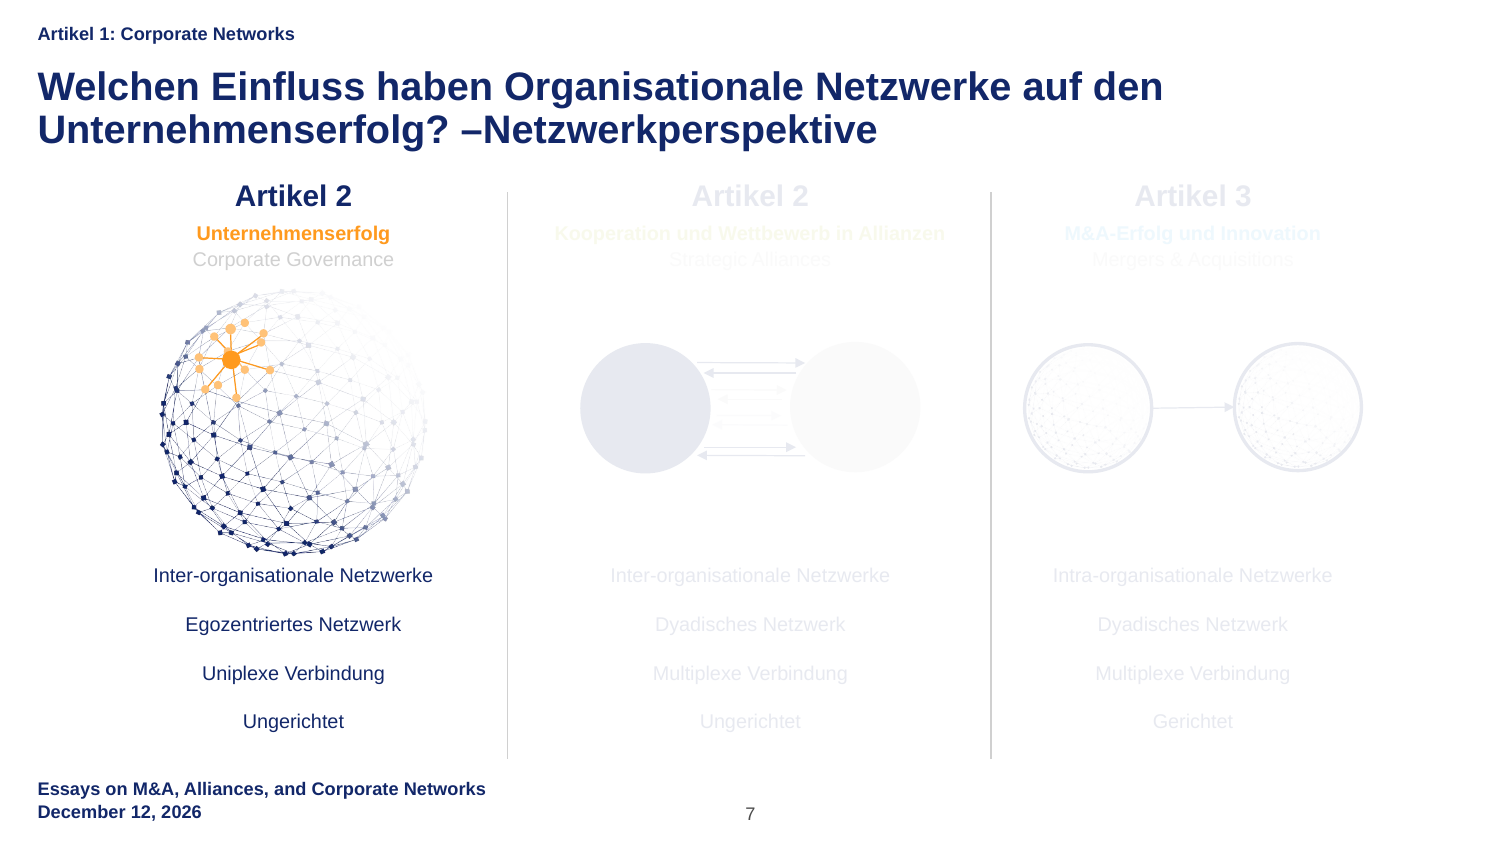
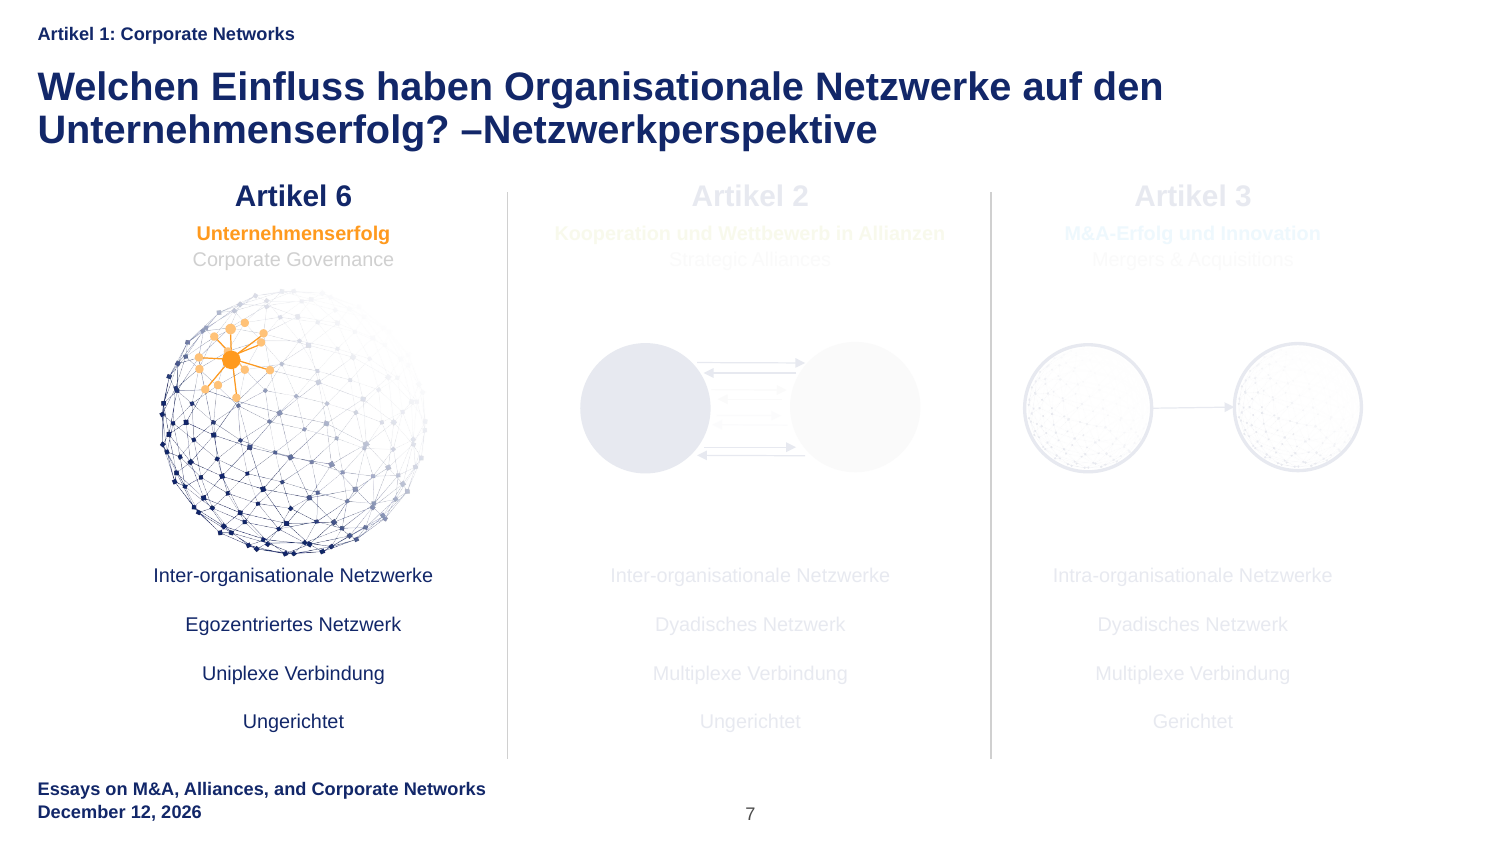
2: 2 -> 6 (344, 196)
